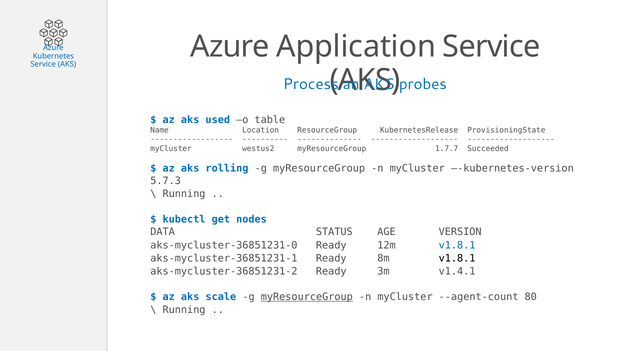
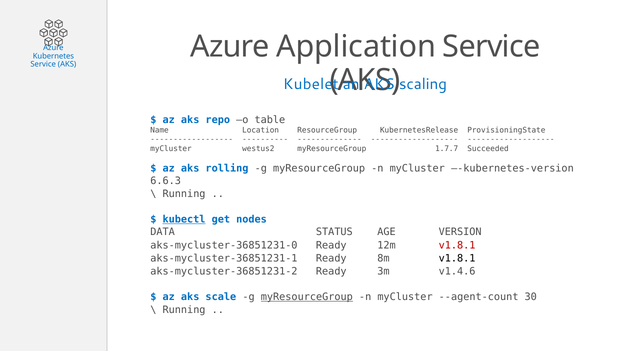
Process: Process -> Kubelet (311, 84)
probes: probes -> scaling (423, 84)
used: used -> repo (218, 119)
5.7.3: 5.7.3 -> 6.6.3 (166, 181)
kubectl underline: none -> present (184, 219)
v1.8.1 colour: blue -> red (457, 245)
v1.4.1: v1.4.1 -> v1.4.6 (457, 271)
80: 80 -> 30 (531, 296)
